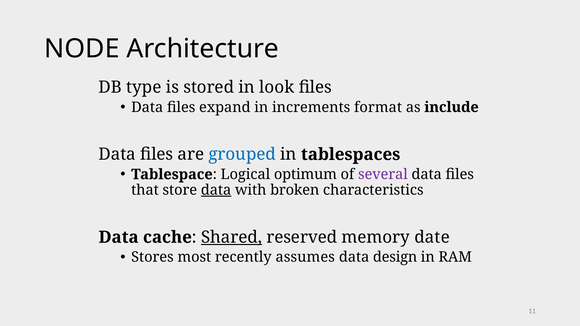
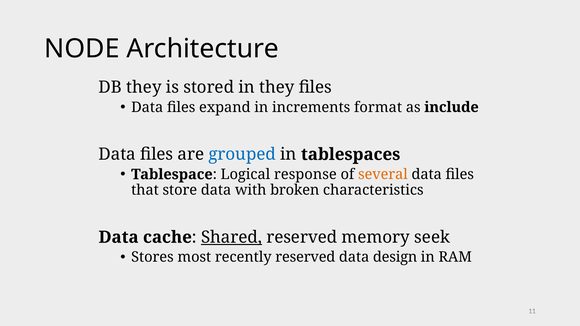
DB type: type -> they (144, 87)
in look: look -> they (277, 87)
optimum: optimum -> response (305, 175)
several colour: purple -> orange (383, 175)
data underline: present -> none (216, 190)
date: date -> seek (432, 237)
recently assumes: assumes -> reserved (305, 257)
